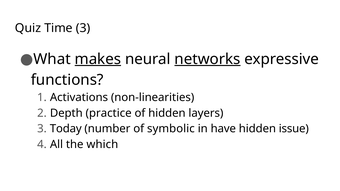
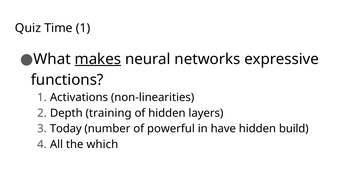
Time 3: 3 -> 1 (83, 28)
networks underline: present -> none (207, 59)
practice: practice -> training (109, 113)
symbolic: symbolic -> powerful (171, 129)
issue: issue -> build (294, 129)
